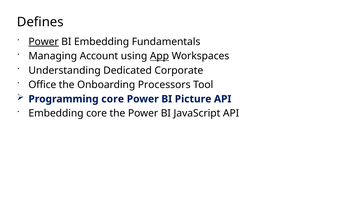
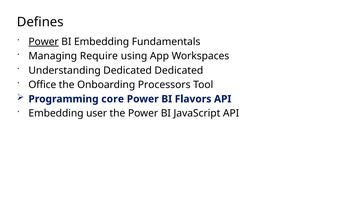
Account: Account -> Require (99, 56)
App underline: present -> none (159, 56)
Dedicated Corporate: Corporate -> Dedicated (179, 71)
Picture: Picture -> Flavors (193, 99)
Embedding core: core -> user (97, 114)
